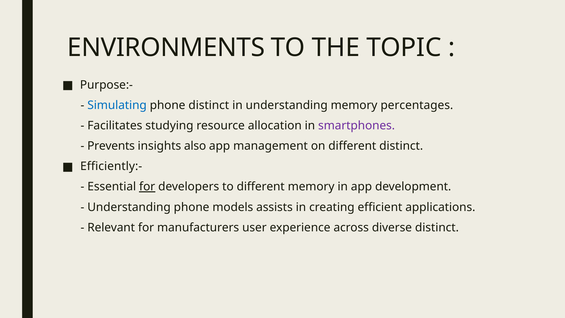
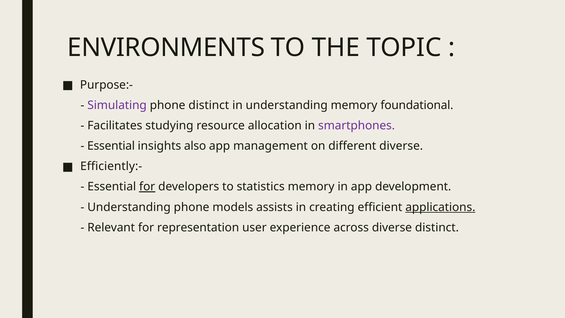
Simulating colour: blue -> purple (117, 105)
percentages: percentages -> foundational (417, 105)
Prevents: Prevents -> Essential (111, 146)
different distinct: distinct -> diverse (401, 146)
to different: different -> statistics (261, 187)
applications underline: none -> present (440, 207)
manufacturers: manufacturers -> representation (198, 227)
